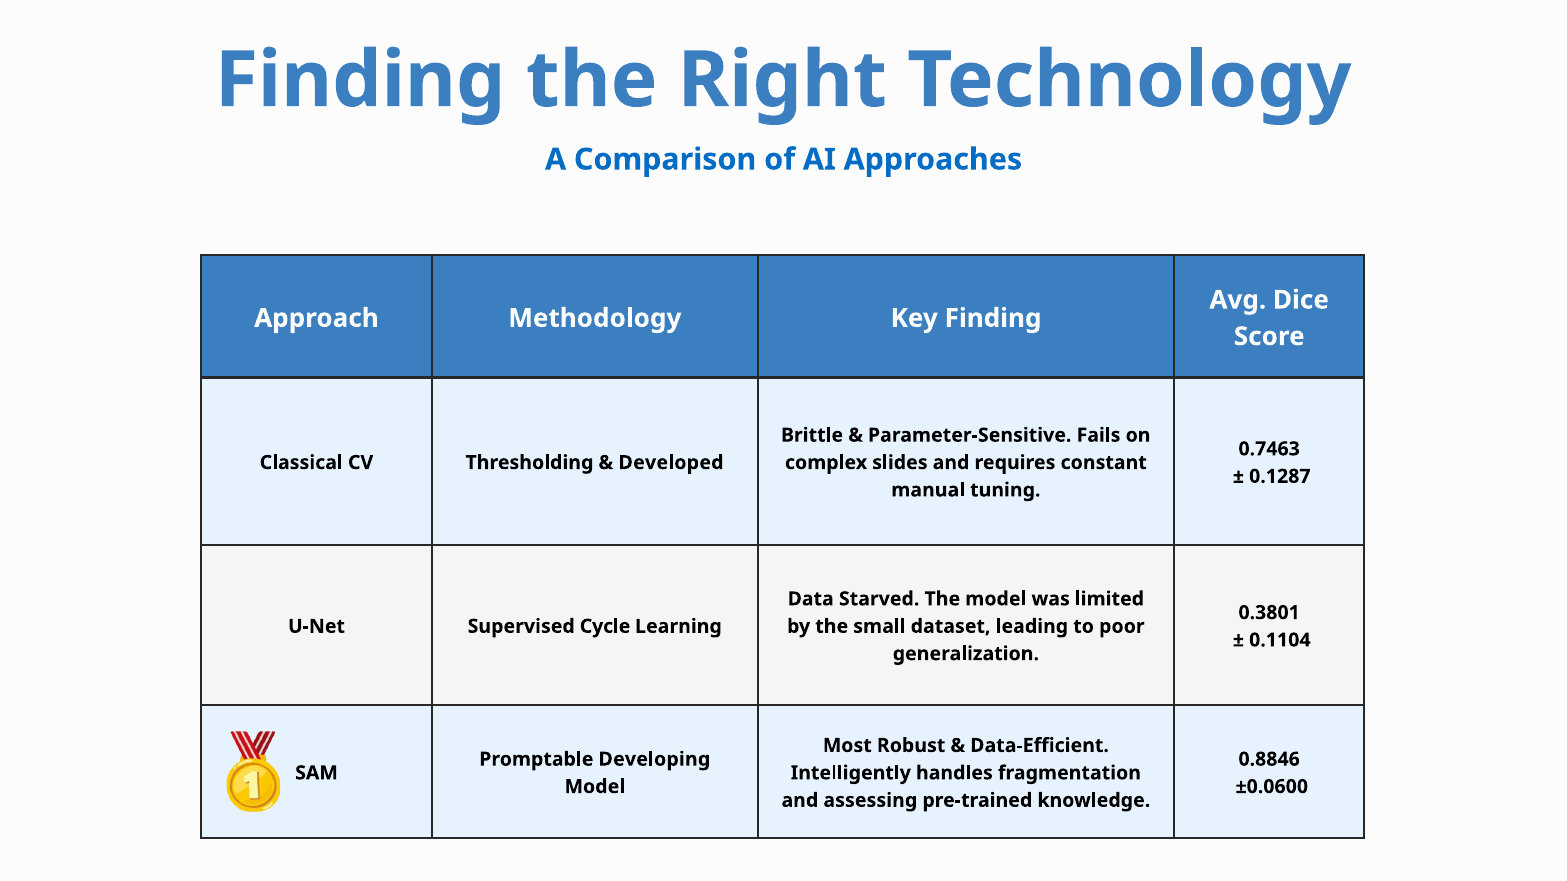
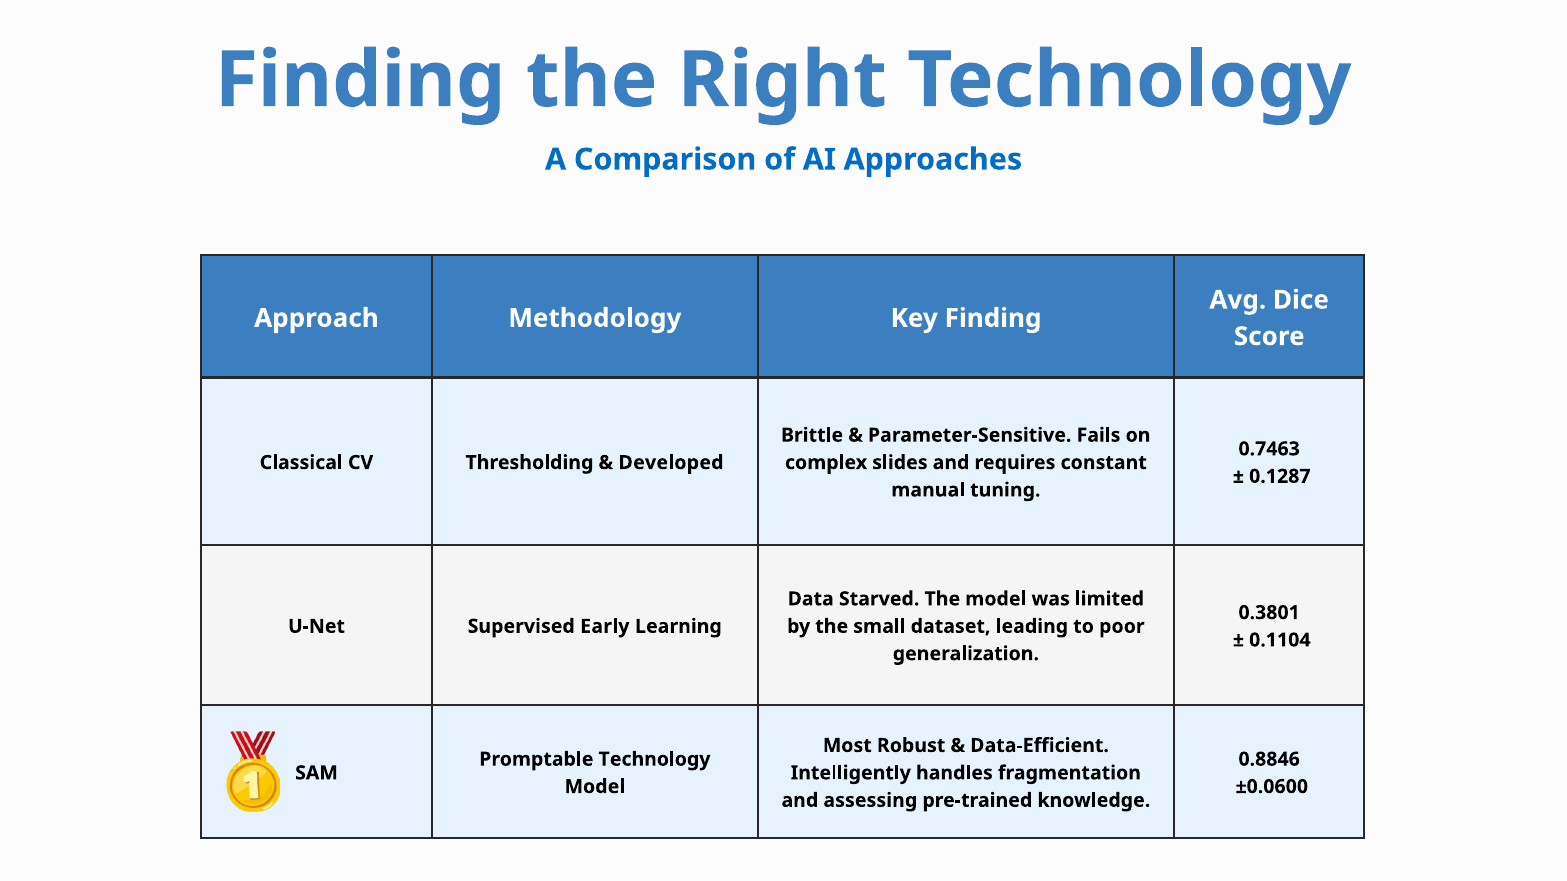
Cycle: Cycle -> Early (605, 627)
Promptable Developing: Developing -> Technology (654, 760)
